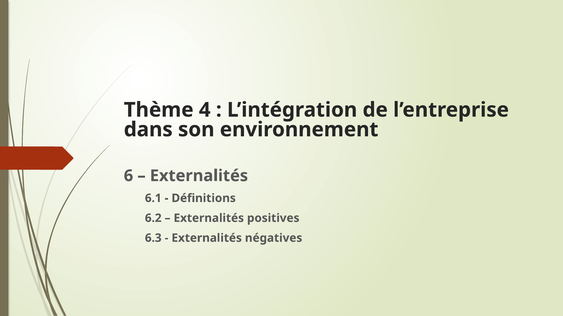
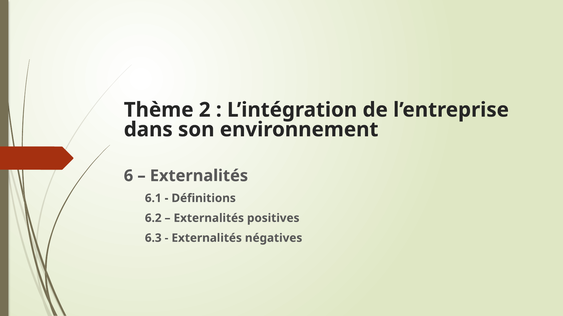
4: 4 -> 2 (205, 110)
